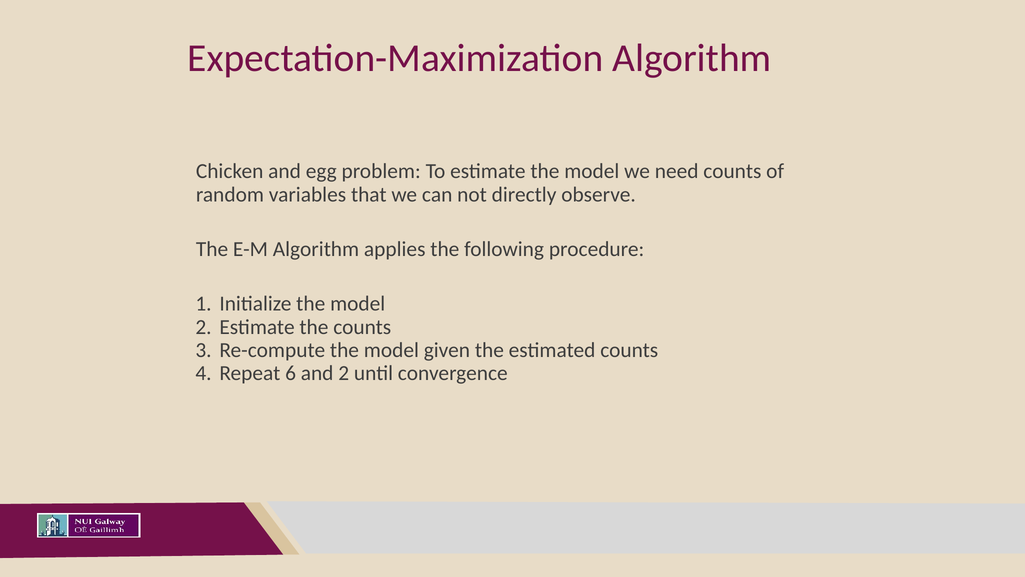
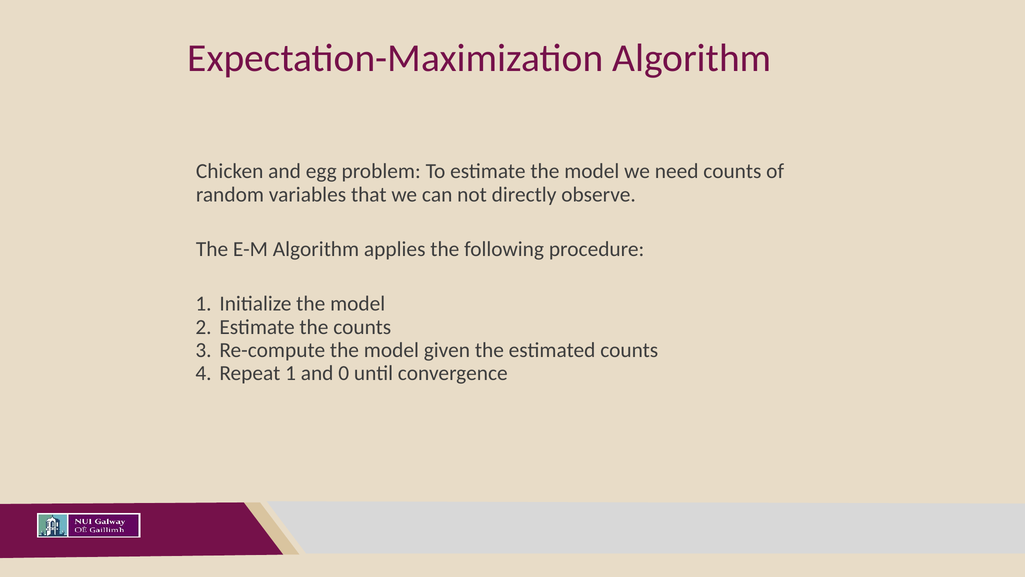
Repeat 6: 6 -> 1 (291, 373)
and 2: 2 -> 0 (344, 373)
